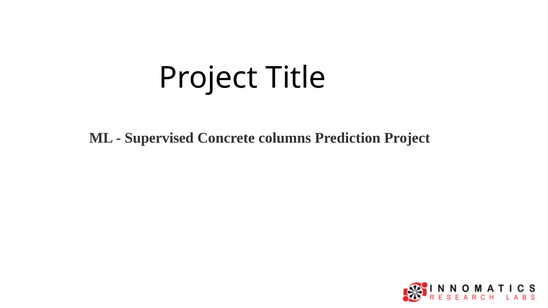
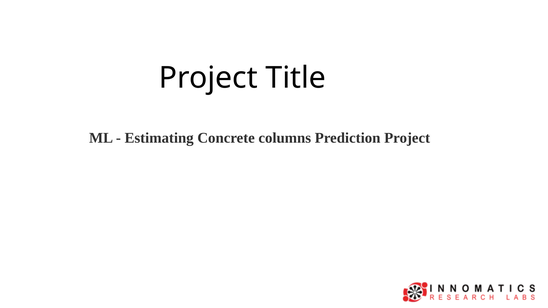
Supervised: Supervised -> Estimating (159, 138)
